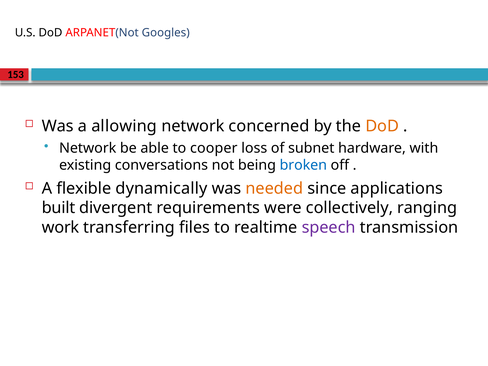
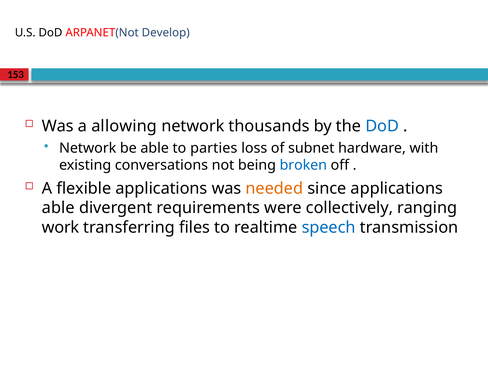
Googles: Googles -> Develop (166, 33)
concerned: concerned -> thousands (269, 126)
DoD colour: orange -> blue (382, 126)
cooper: cooper -> parties (214, 148)
flexible dynamically: dynamically -> applications (162, 188)
built: built -> able (58, 208)
speech colour: purple -> blue (329, 227)
